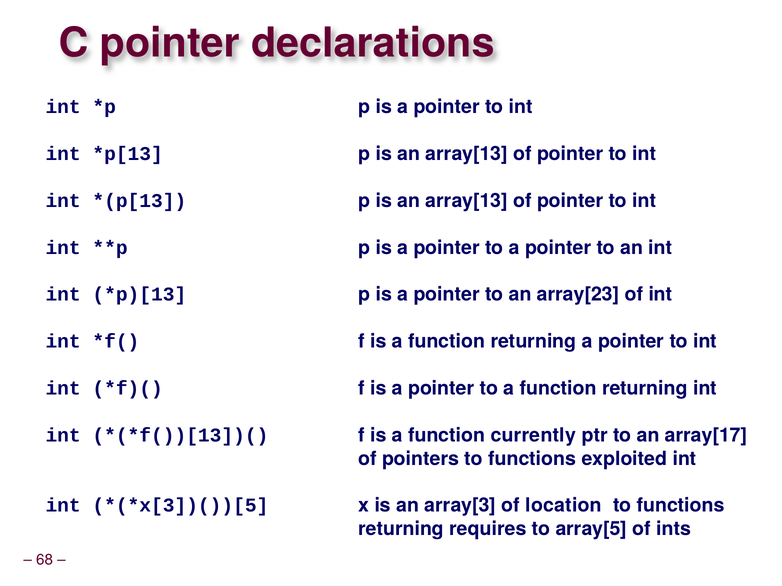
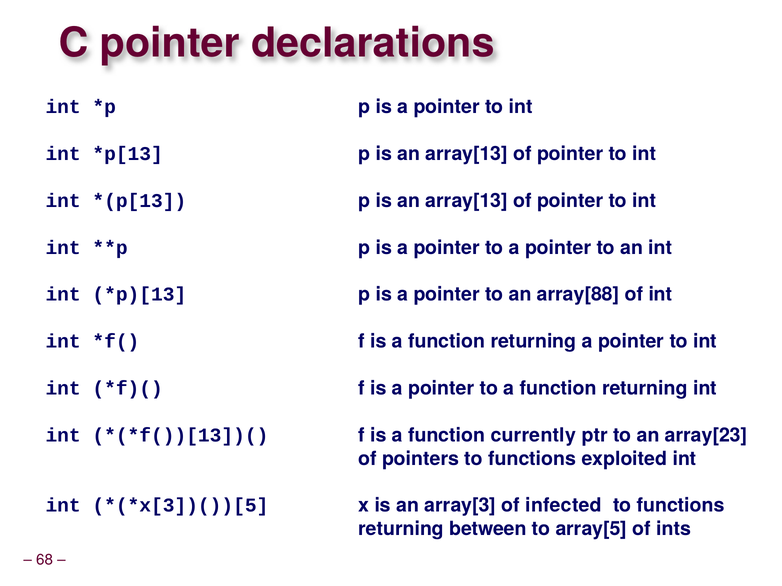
array[23: array[23 -> array[88 (578, 295)
array[17: array[17 -> array[23 (706, 436)
location: location -> infected (564, 506)
requires: requires -> between (488, 529)
